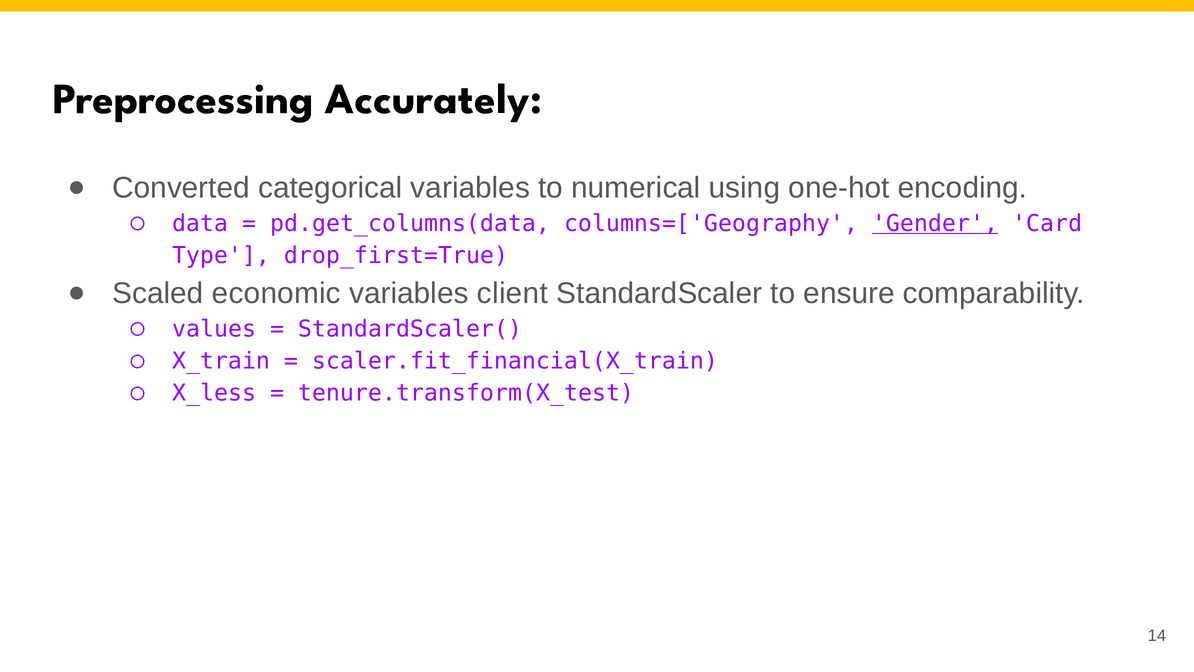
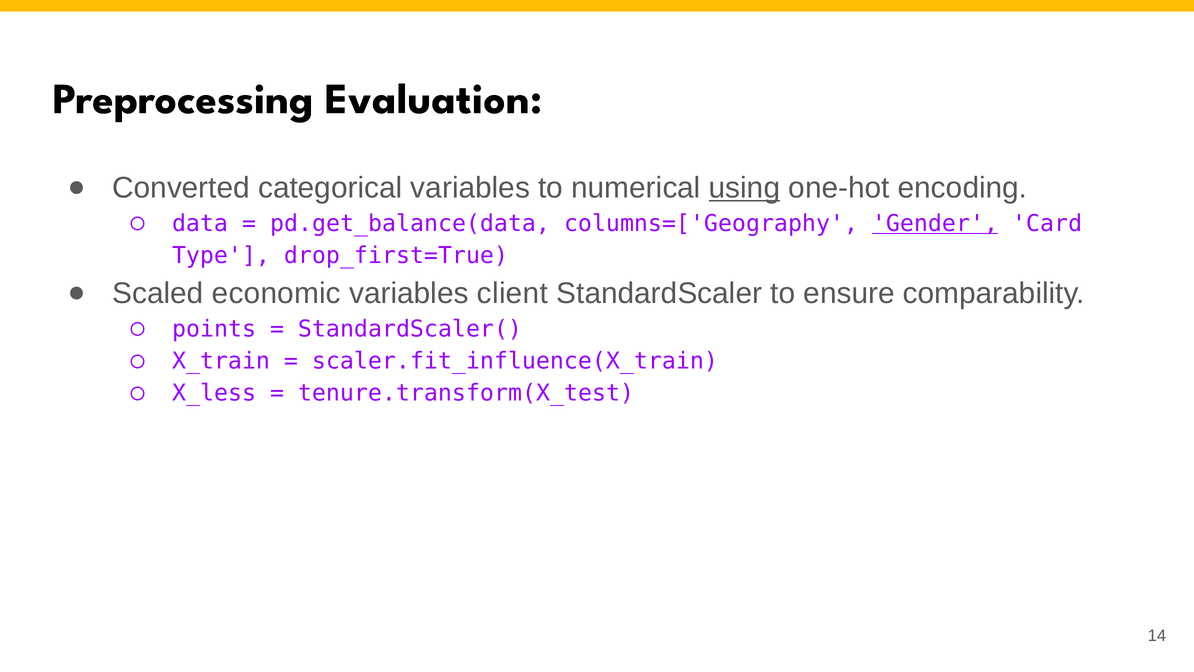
Accurately: Accurately -> Evaluation (433, 99)
using underline: none -> present (744, 188)
pd.get_columns(data: pd.get_columns(data -> pd.get_balance(data (410, 223)
values: values -> points (214, 329)
scaler.fit_financial(X_train: scaler.fit_financial(X_train -> scaler.fit_influence(X_train (515, 361)
